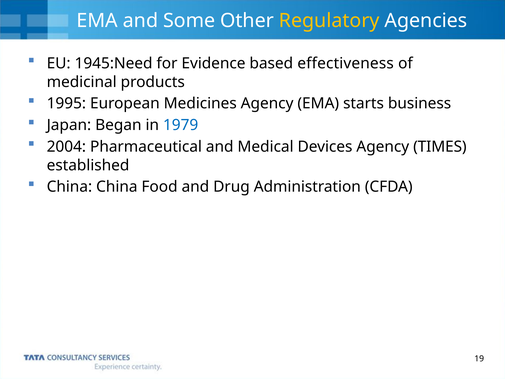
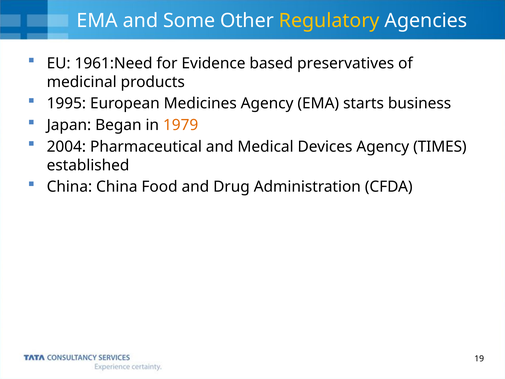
1945:Need: 1945:Need -> 1961:Need (114, 63)
effectiveness: effectiveness -> preservatives (346, 63)
1979 colour: blue -> orange (181, 125)
